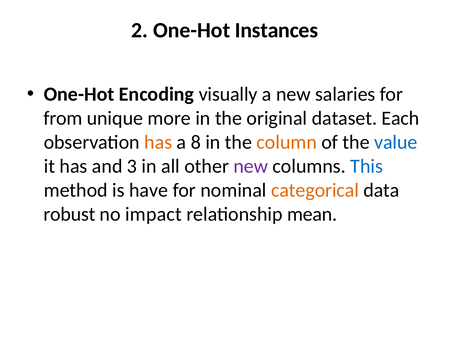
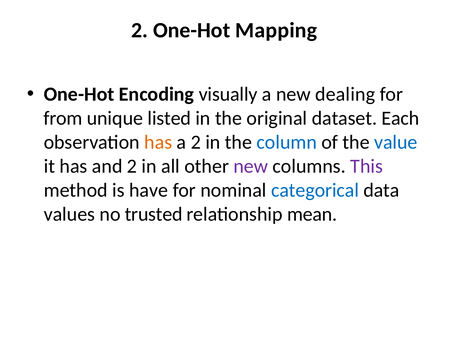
Instances: Instances -> Mapping (276, 30)
salaries: salaries -> dealing (345, 94)
more: more -> listed (169, 118)
a 8: 8 -> 2 (196, 142)
column colour: orange -> blue (287, 142)
and 3: 3 -> 2 (132, 166)
This colour: blue -> purple (367, 166)
categorical colour: orange -> blue (315, 190)
robust: robust -> values (69, 214)
impact: impact -> trusted (154, 214)
